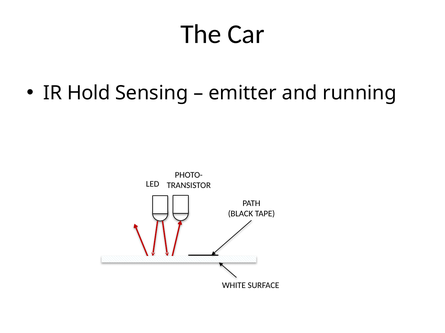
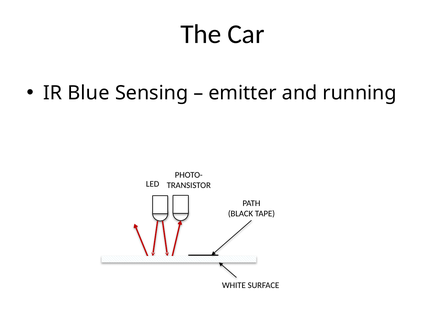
Hold: Hold -> Blue (89, 93)
